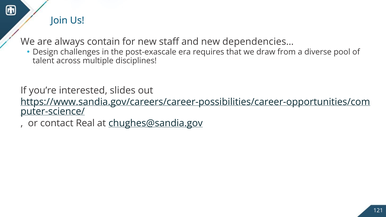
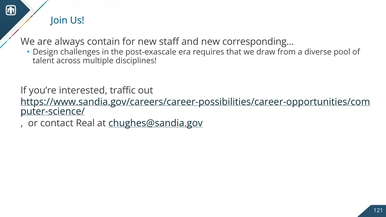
dependencies…: dependencies… -> corresponding… (258, 42)
slides: slides -> traffic (123, 90)
